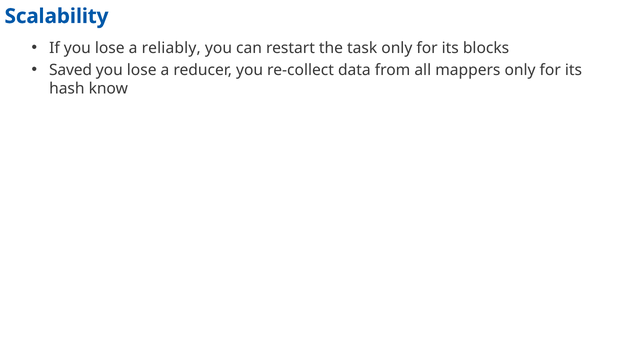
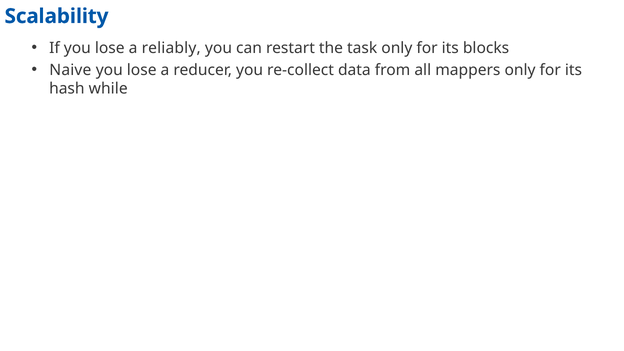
Saved: Saved -> Naive (70, 70)
know: know -> while (108, 89)
